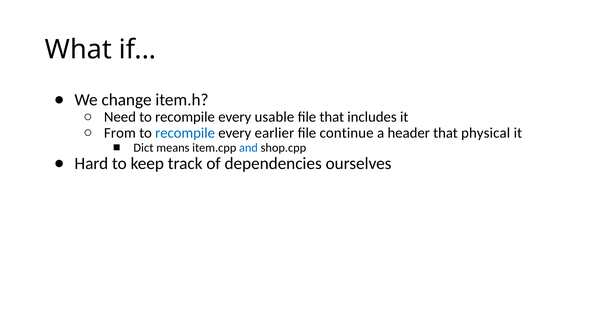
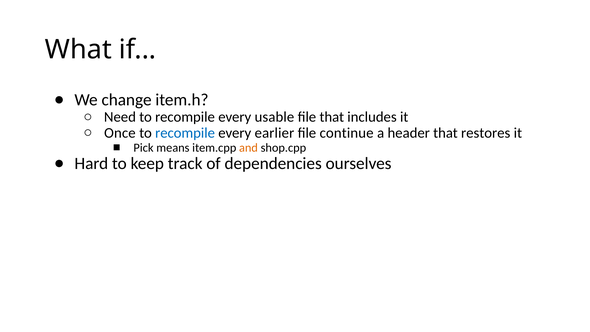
From: From -> Once (120, 133)
physical: physical -> restores (486, 133)
Dict: Dict -> Pick (143, 148)
and colour: blue -> orange (248, 148)
